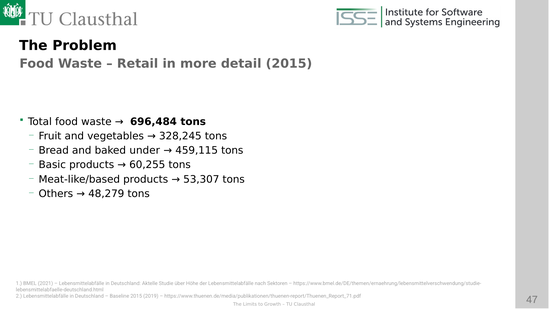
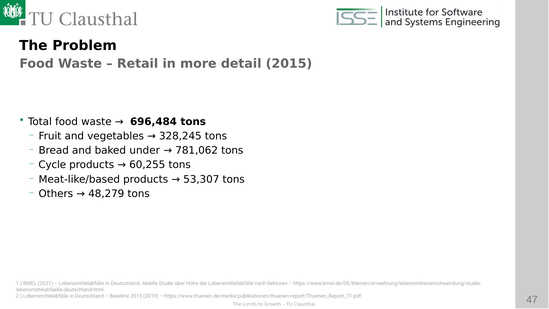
459,115: 459,115 -> 781,062 (197, 150)
Basic: Basic -> Cycle (52, 165)
